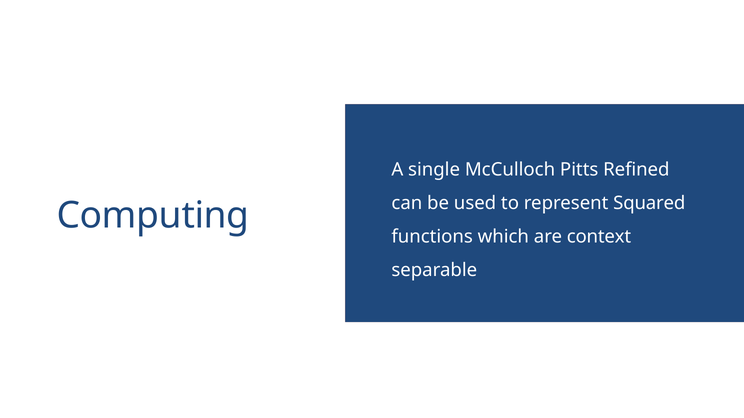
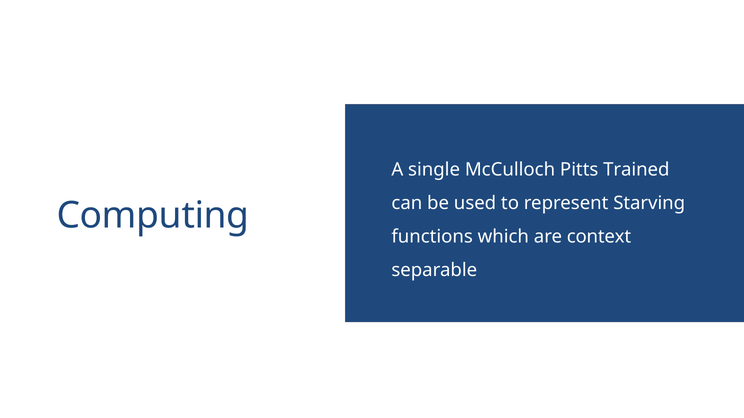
Refined: Refined -> Trained (636, 170)
Squared: Squared -> Starving (649, 203)
